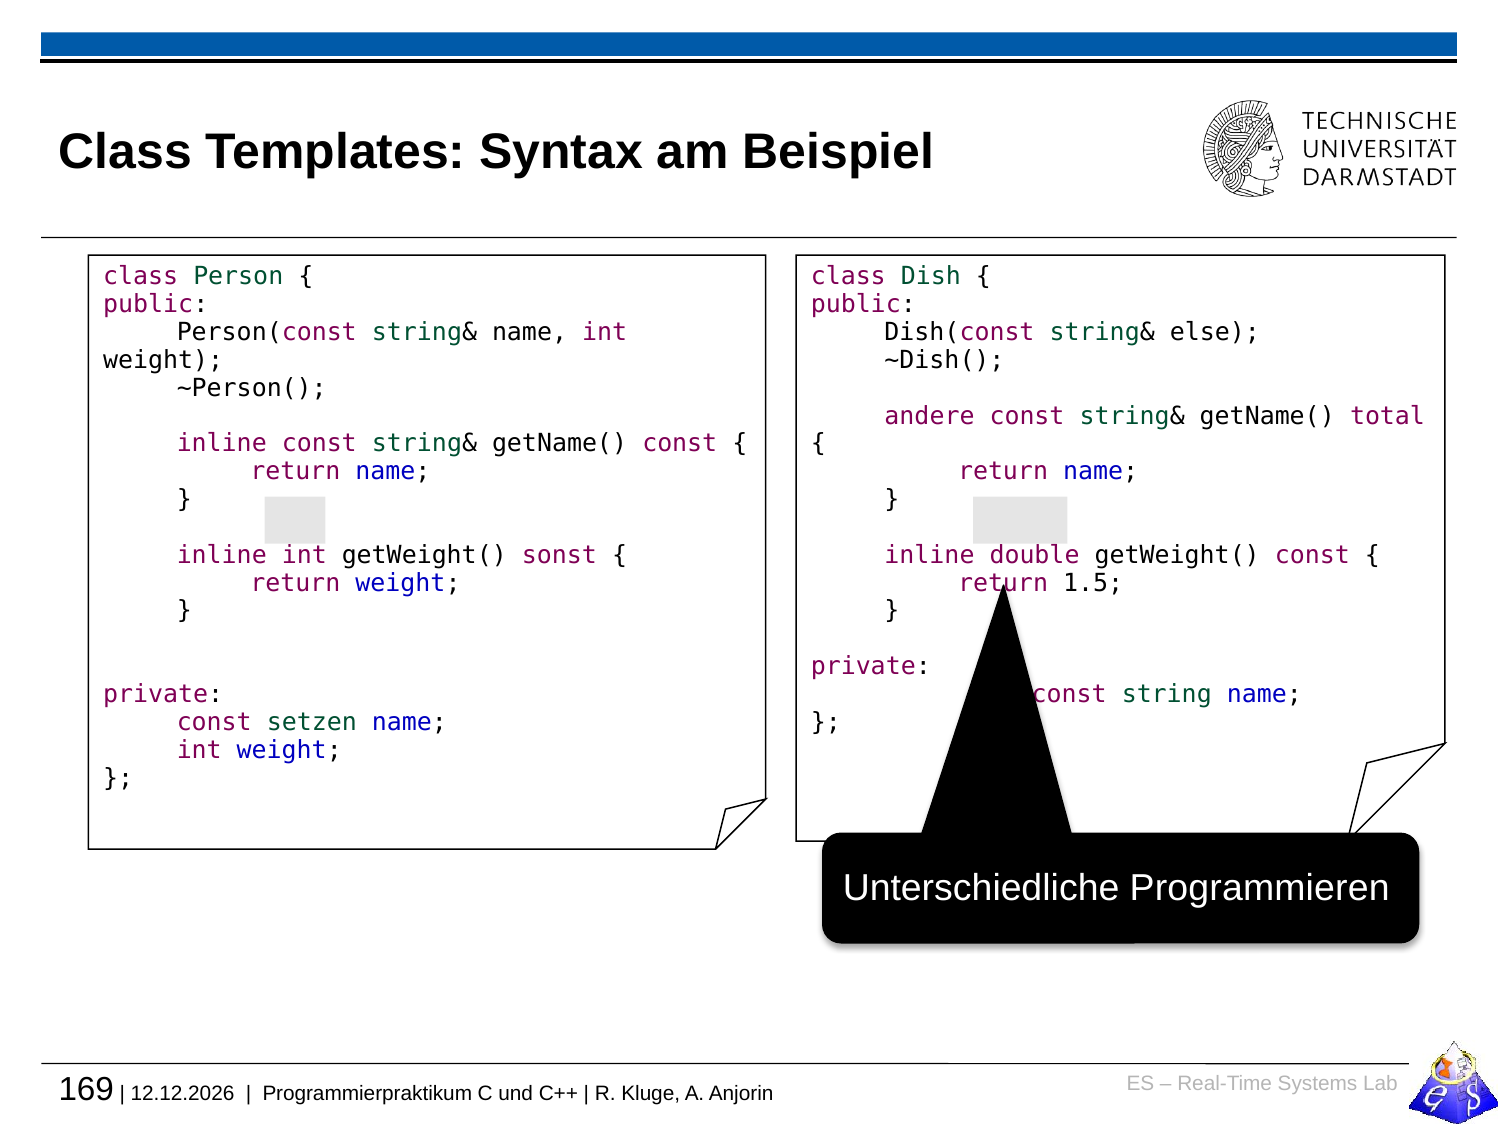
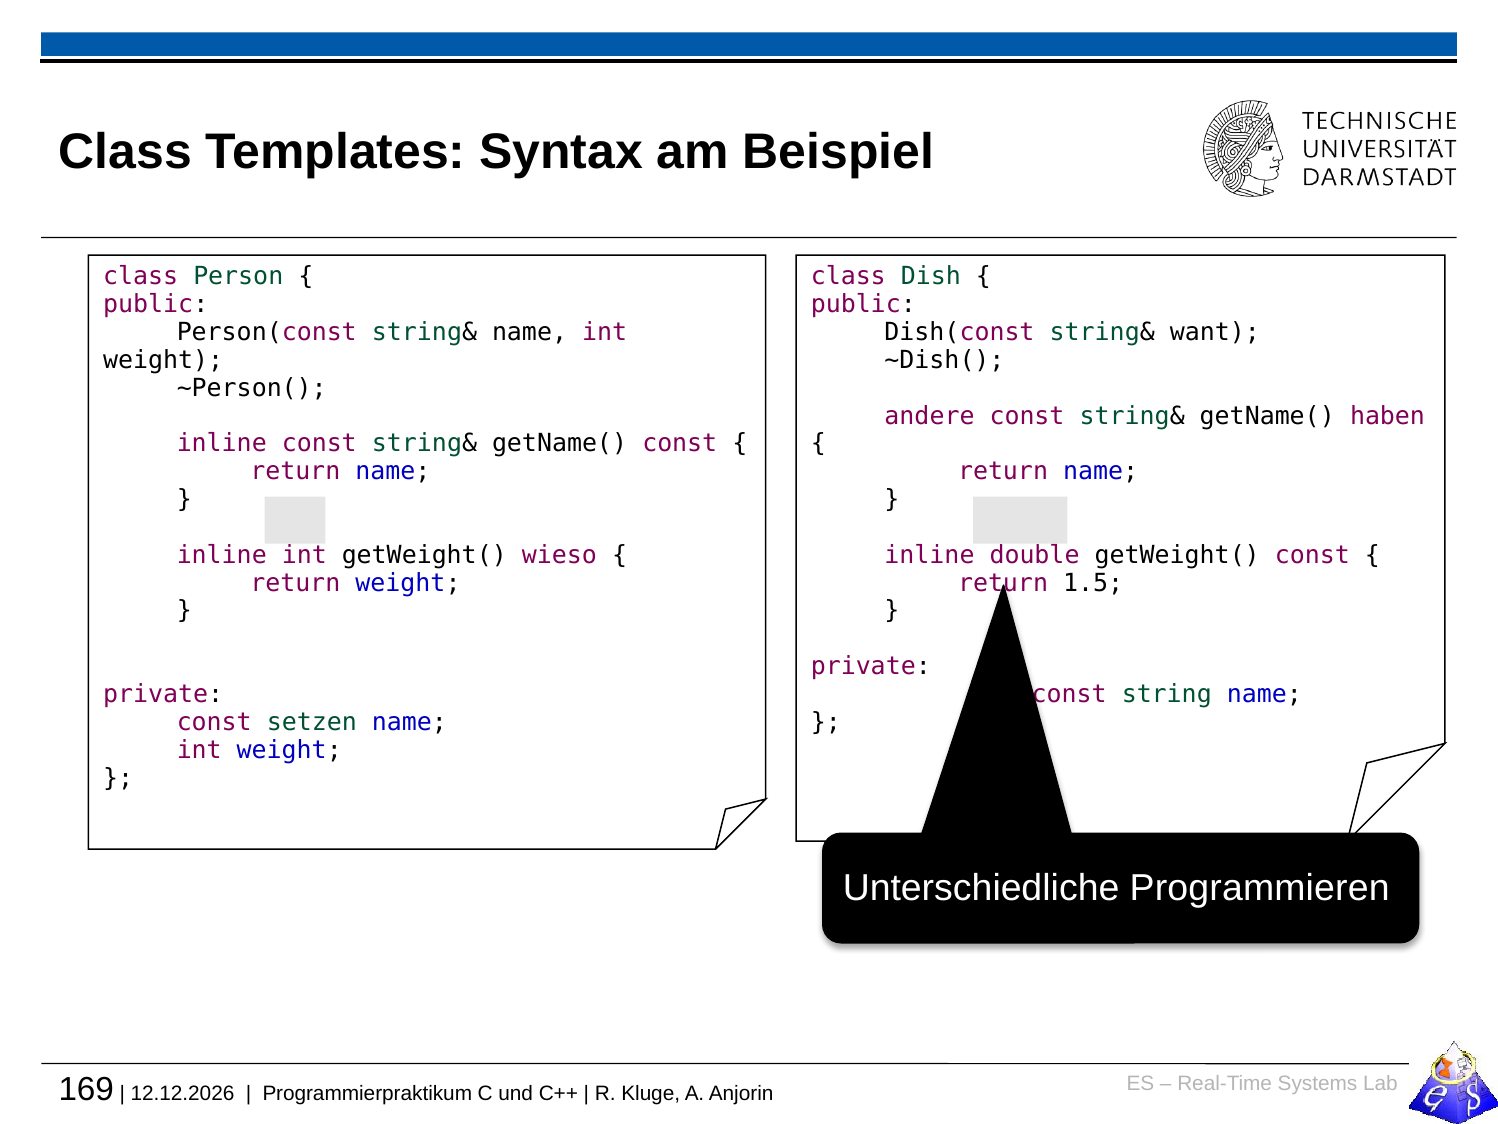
else: else -> want (1215, 332)
total: total -> haben (1387, 416)
sonst: sonst -> wieso (559, 555)
